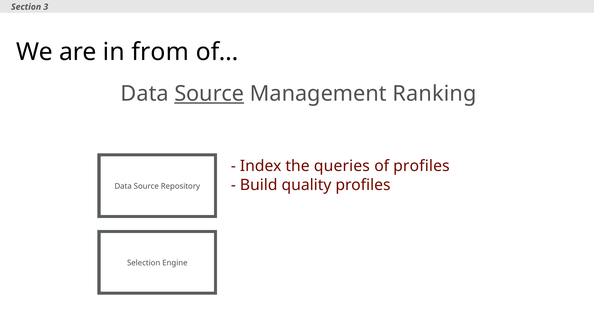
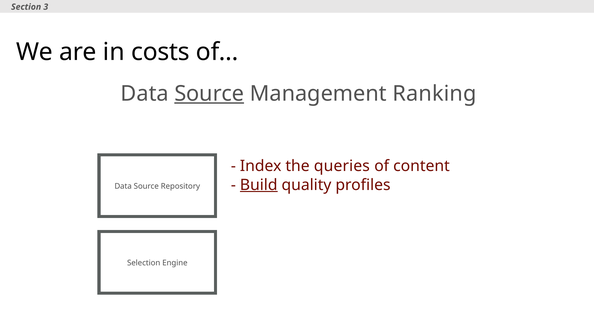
from: from -> costs (160, 52)
of profiles: profiles -> content (421, 166)
Build underline: none -> present (259, 185)
